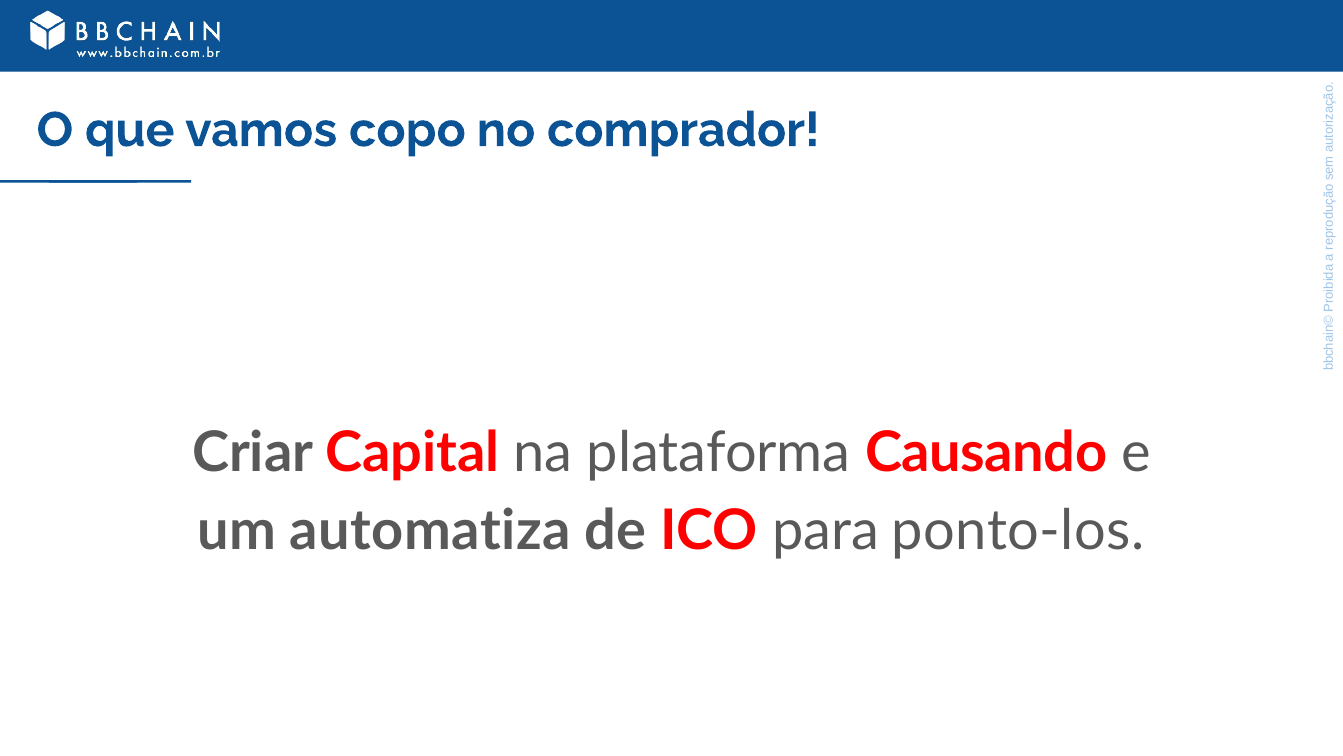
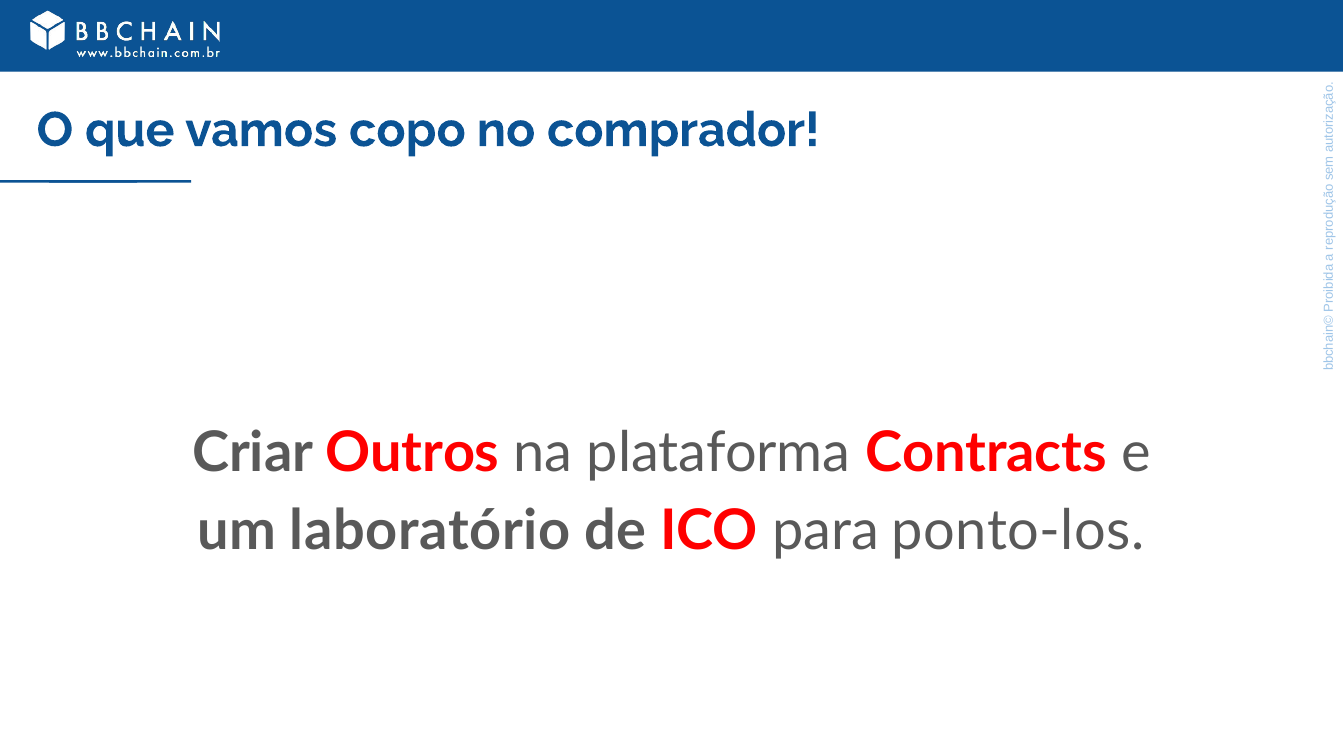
Capital: Capital -> Outros (413, 453)
Causando: Causando -> Contracts (986, 453)
automatiza: automatiza -> laboratório (430, 530)
